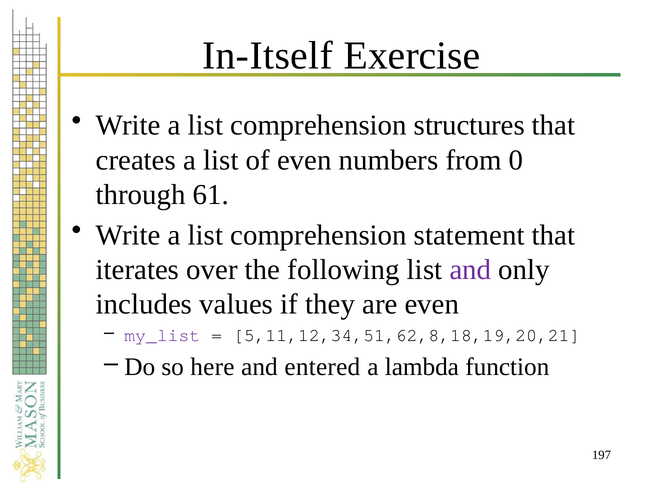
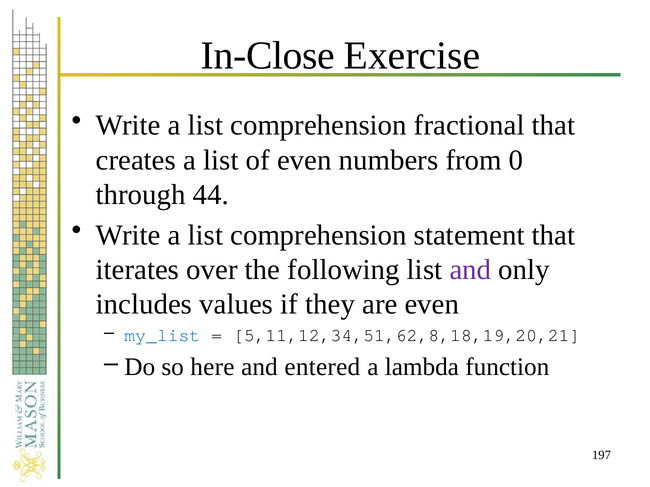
In-Itself: In-Itself -> In-Close (268, 56)
structures: structures -> fractional (469, 126)
61: 61 -> 44 (211, 195)
my_list colour: purple -> blue (162, 336)
